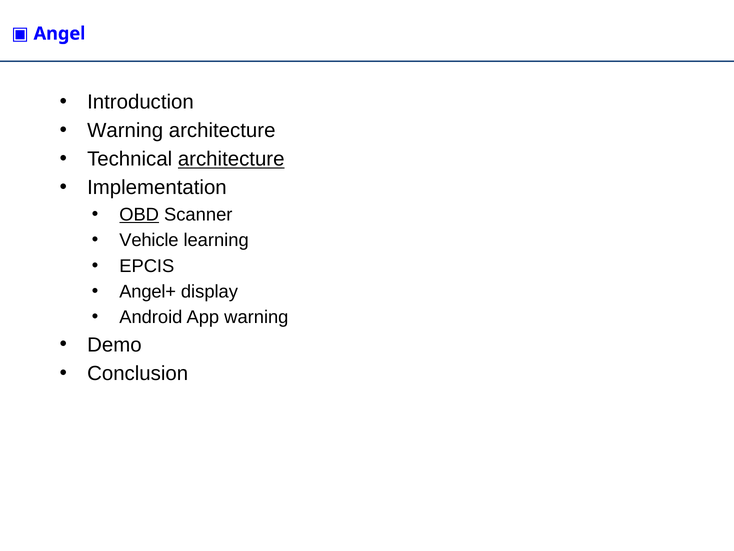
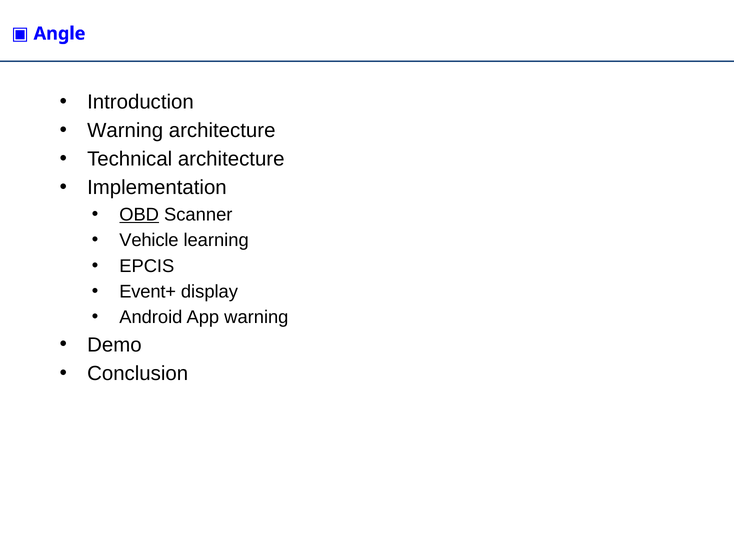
Angel: Angel -> Angle (60, 34)
architecture underline: present -> none (231, 159)
Angel+: Angel+ -> Event+ (148, 291)
